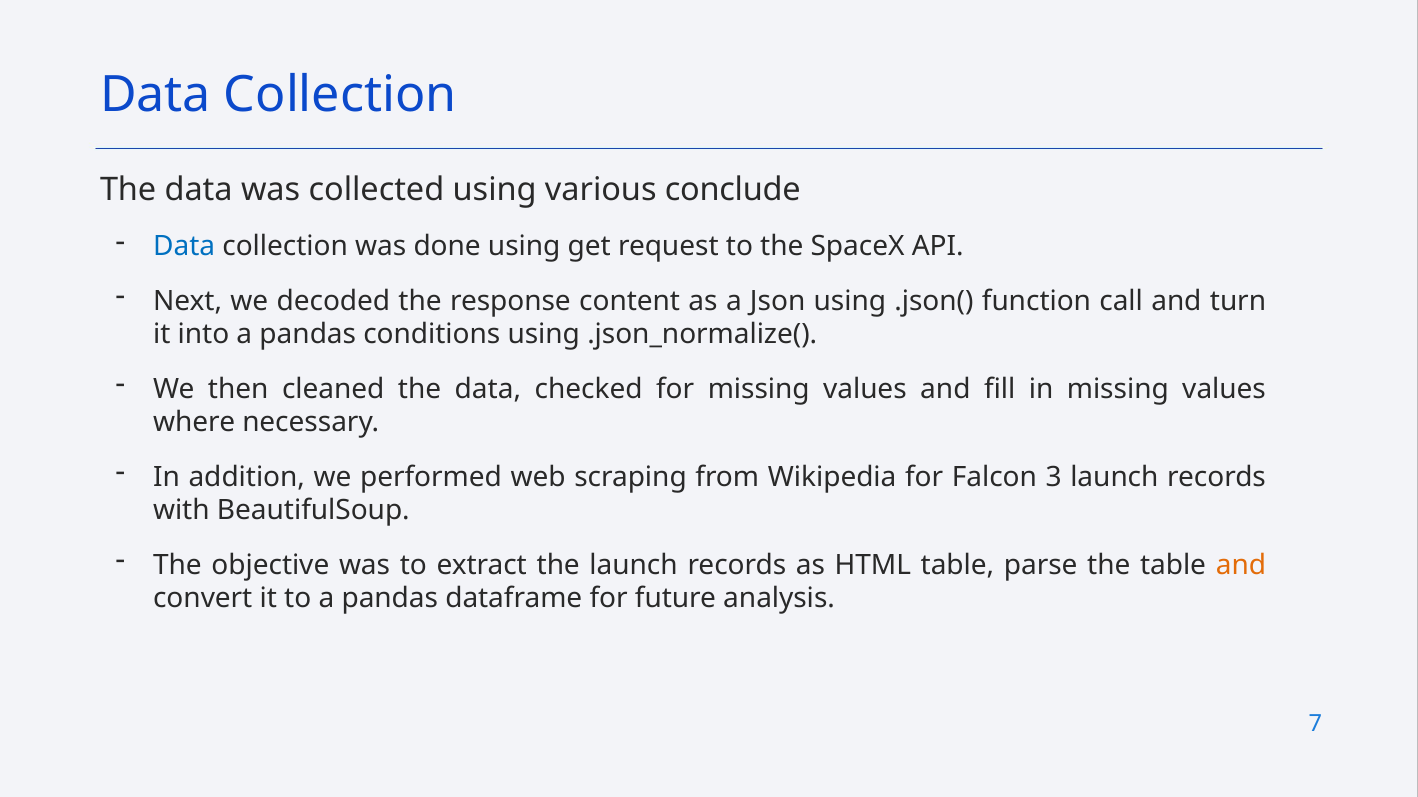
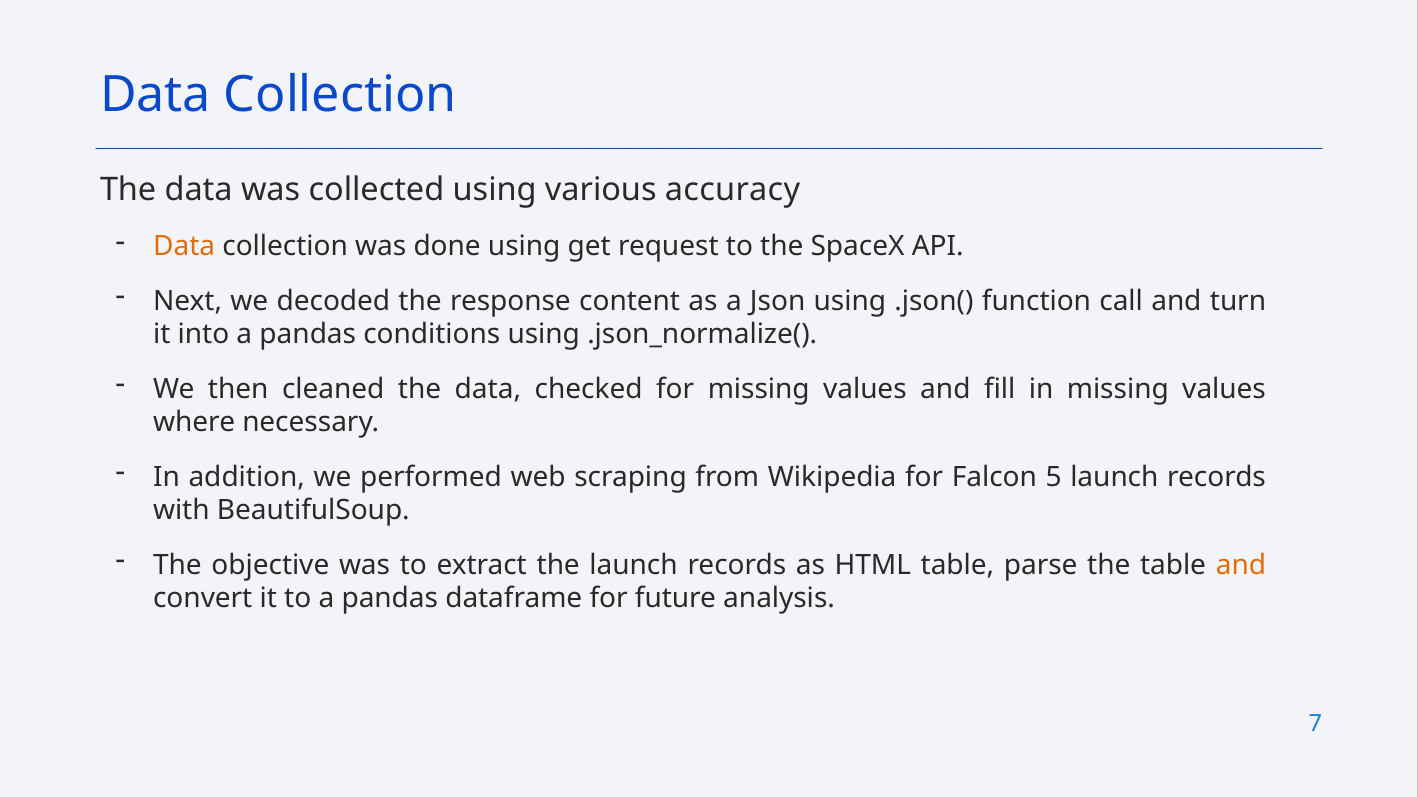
conclude: conclude -> accuracy (733, 190)
Data colour: blue -> orange (184, 247)
3: 3 -> 5 (1054, 477)
